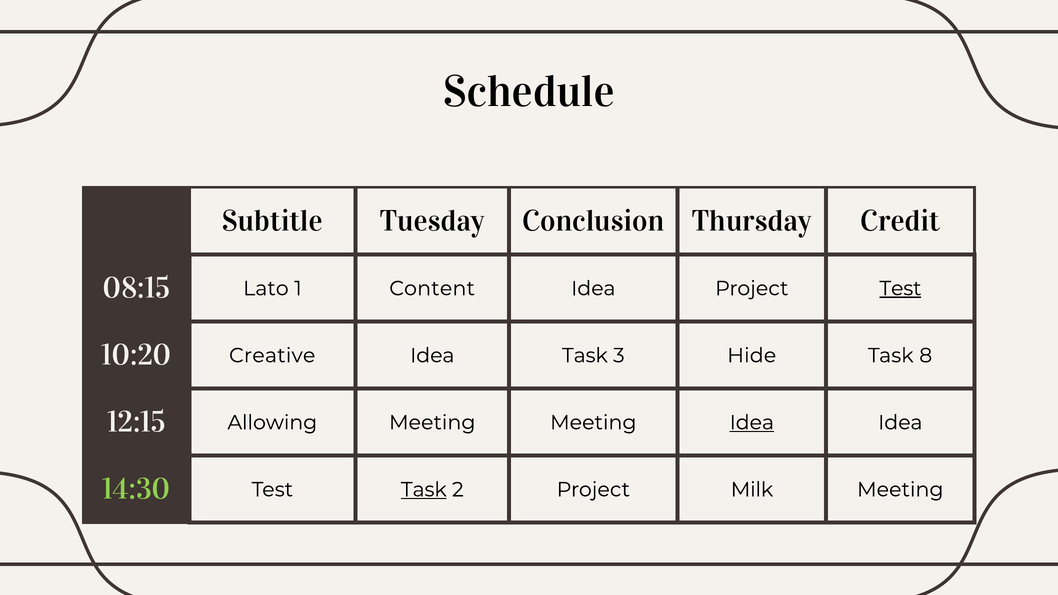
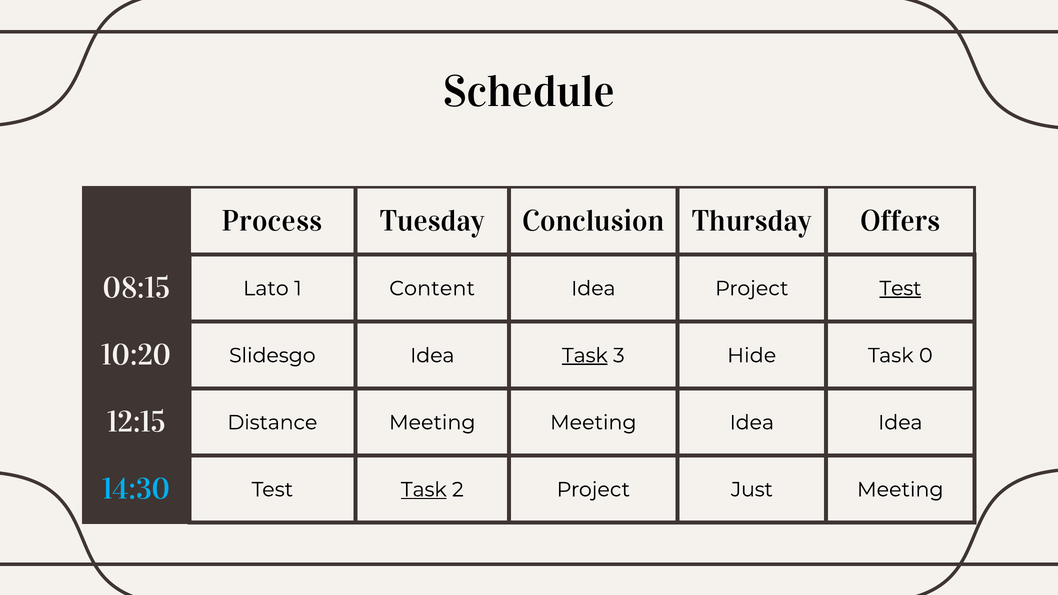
Subtitle: Subtitle -> Process (272, 221)
Credit: Credit -> Offers (900, 221)
Creative: Creative -> Slidesgo (272, 356)
Task underline: none -> present (585, 356)
8: 8 -> 0 (926, 356)
Allowing: Allowing -> Distance (272, 423)
Idea underline: present -> none (752, 423)
14:30 colour: light green -> light blue (136, 489)
Milk: Milk -> Just (752, 490)
